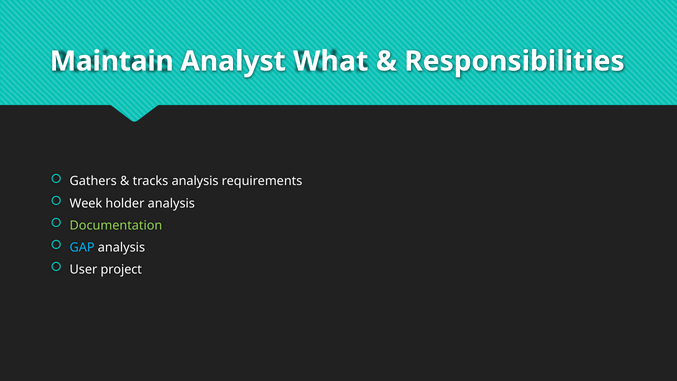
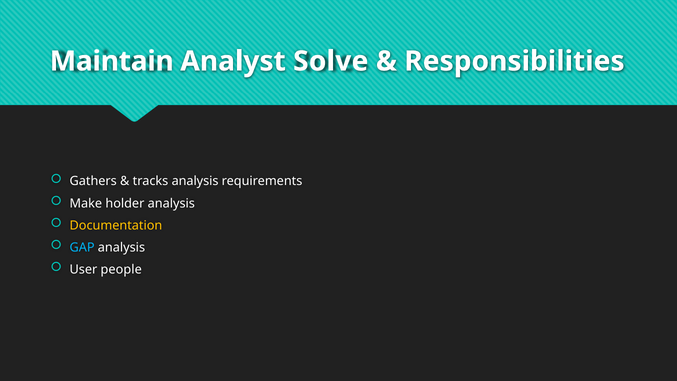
What: What -> Solve (331, 61)
Week: Week -> Make (86, 203)
Documentation colour: light green -> yellow (116, 225)
project: project -> people (121, 269)
